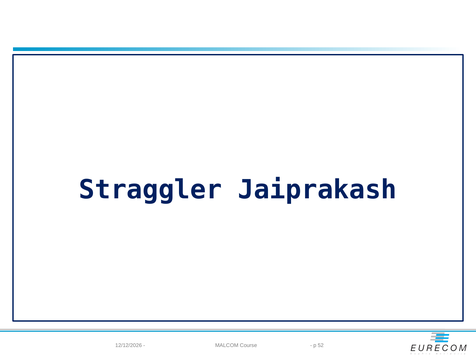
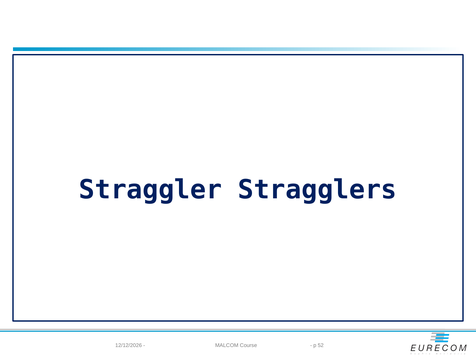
Jaiprakash: Jaiprakash -> Stragglers (317, 190)
